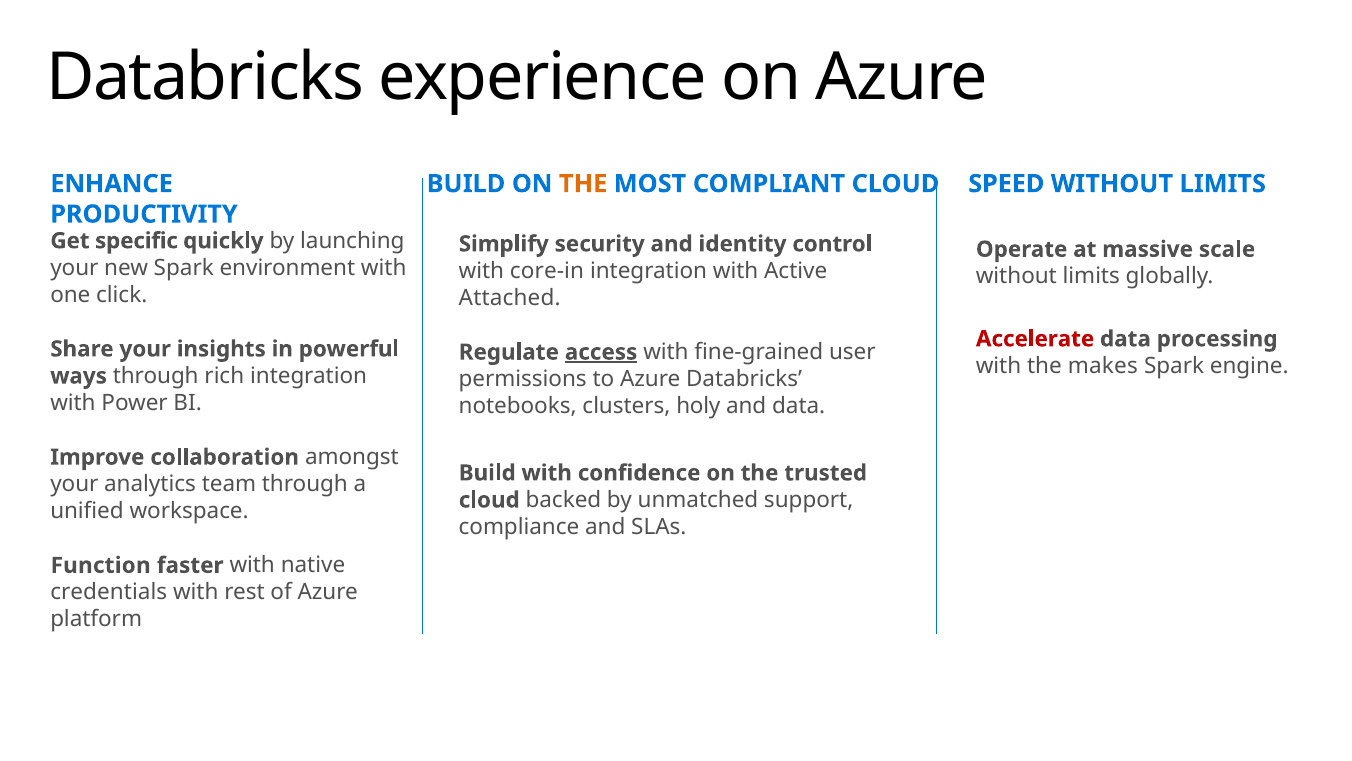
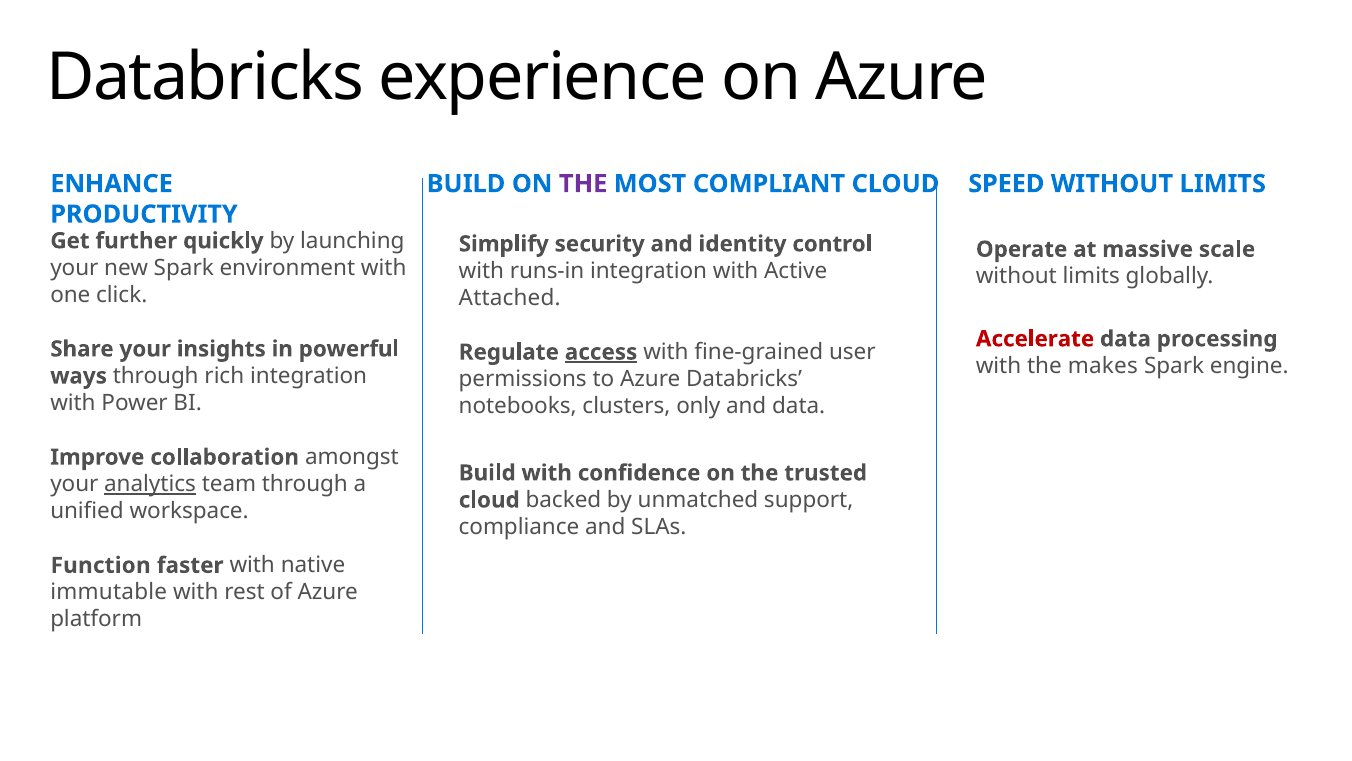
THE colour: orange -> purple (583, 184)
specific: specific -> further (136, 241)
core-in: core-in -> runs-in (547, 271)
holy: holy -> only (698, 406)
analytics underline: none -> present (150, 484)
credentials: credentials -> immutable (109, 592)
